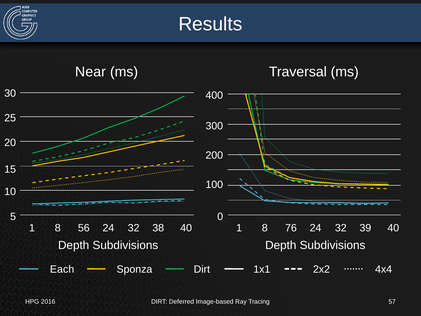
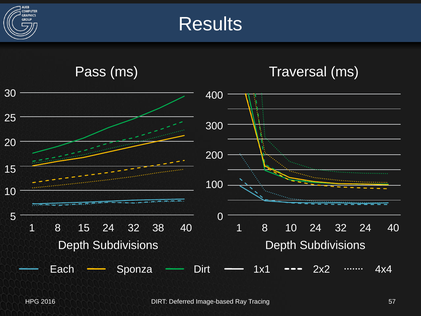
Near: Near -> Pass (91, 72)
8 56: 56 -> 15 (84, 228)
8 76: 76 -> 10 (291, 228)
32 39: 39 -> 24 (365, 228)
